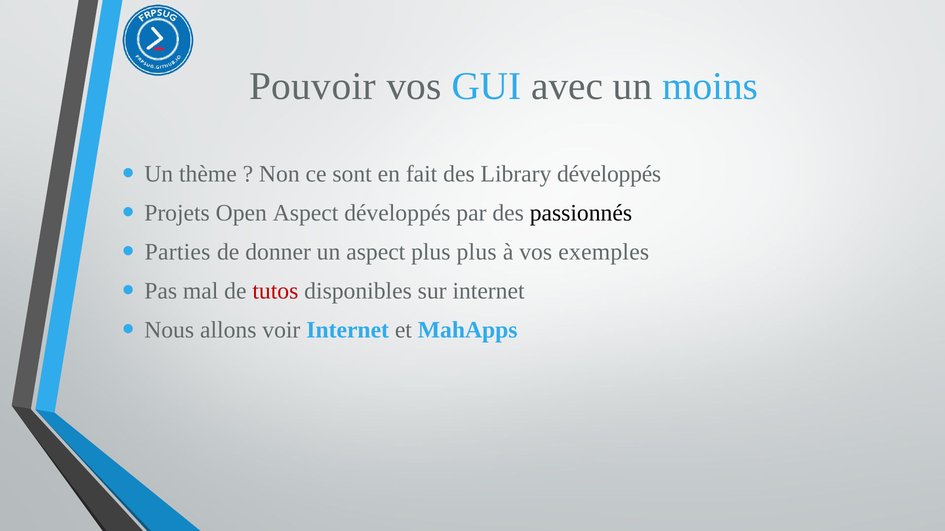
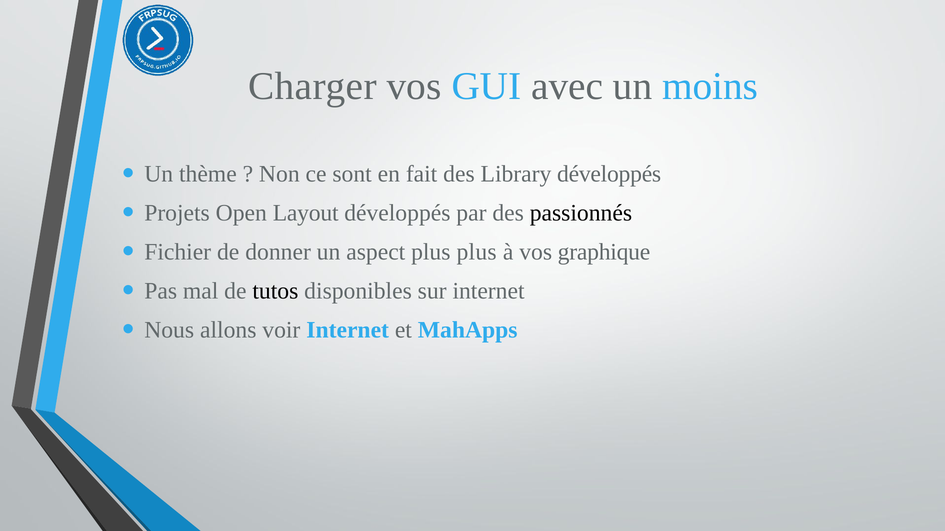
Pouvoir: Pouvoir -> Charger (313, 86)
Open Aspect: Aspect -> Layout (306, 213)
Parties: Parties -> Fichier (178, 252)
exemples: exemples -> graphique (604, 252)
tutos colour: red -> black (275, 291)
